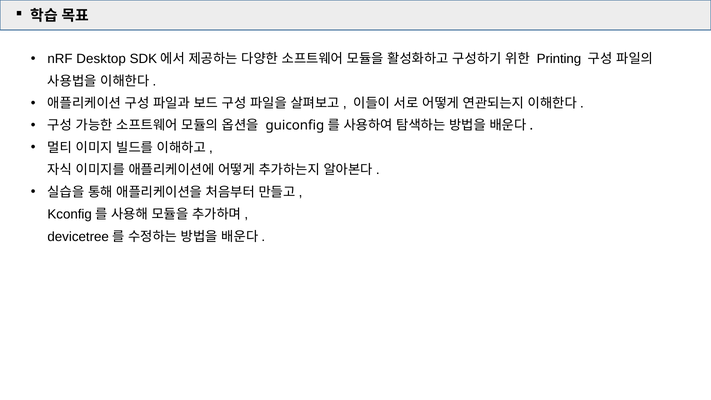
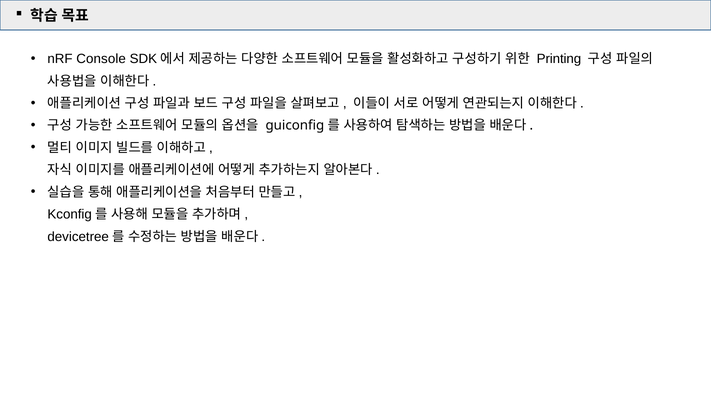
Desktop: Desktop -> Console (101, 59)
